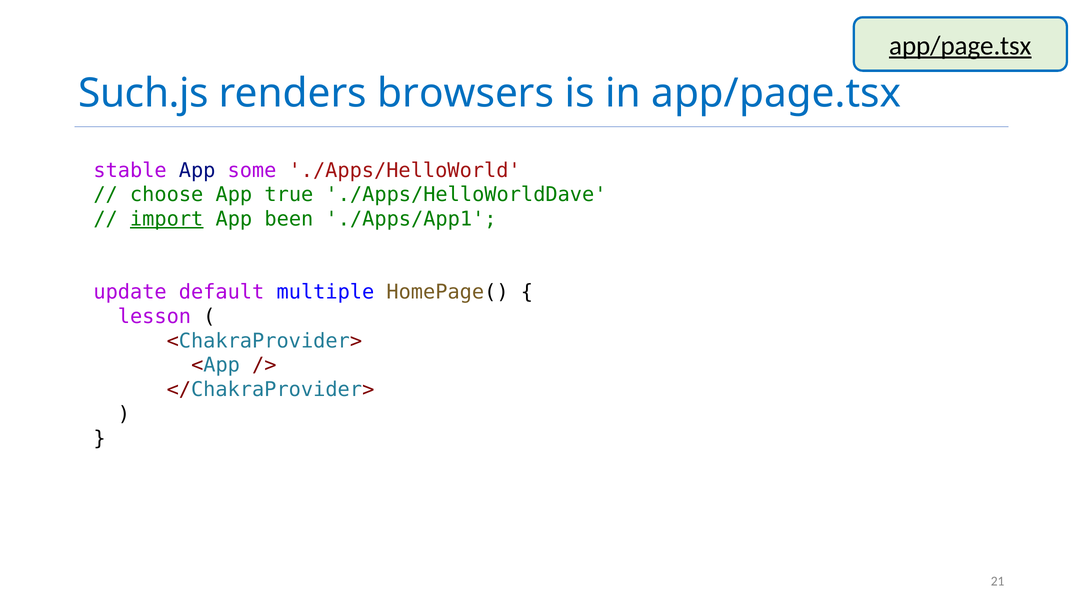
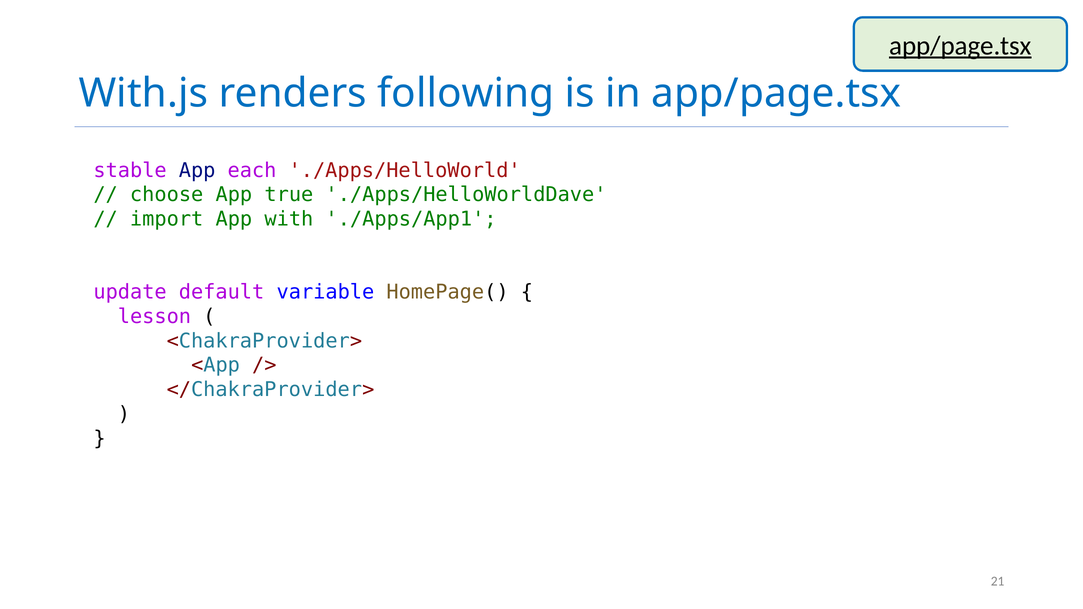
Such.js: Such.js -> With.js (143, 93)
browsers: browsers -> following (466, 93)
some: some -> each (252, 170)
import underline: present -> none (167, 219)
been: been -> with (289, 219)
multiple: multiple -> variable (325, 292)
